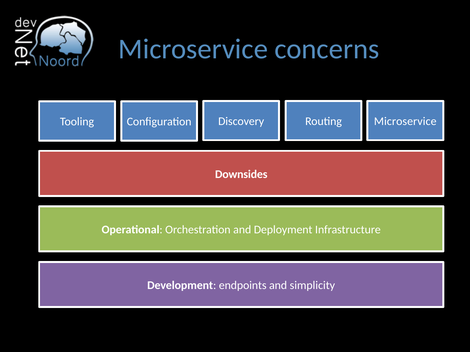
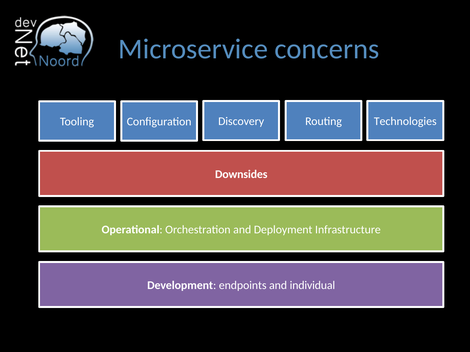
Tooling Microservice: Microservice -> Technologies (405, 122)
simplicity: simplicity -> individual (312, 286)
